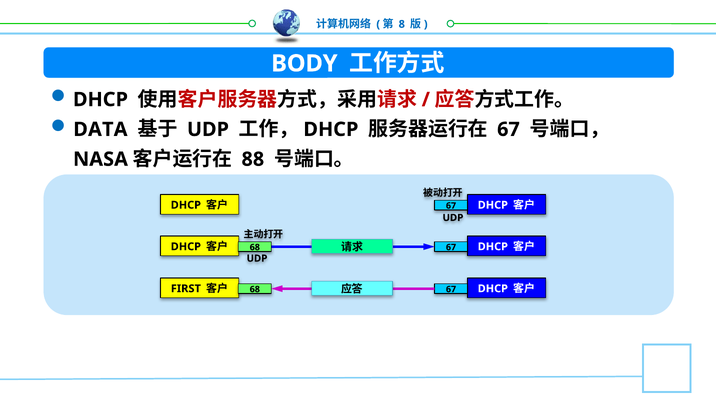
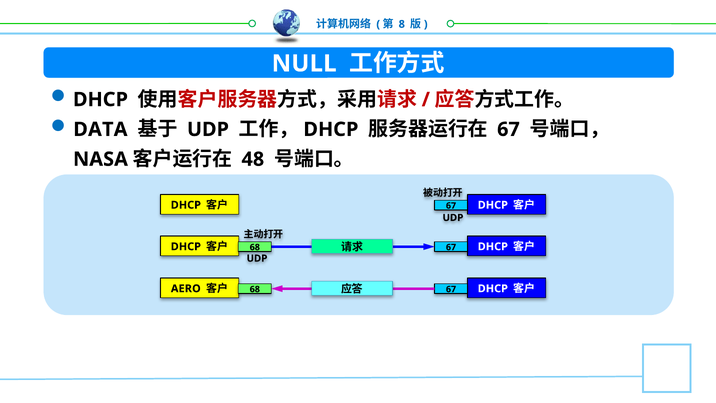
BODY: BODY -> NULL (304, 63)
88: 88 -> 48 (253, 159)
FIRST: FIRST -> AERO (186, 288)
